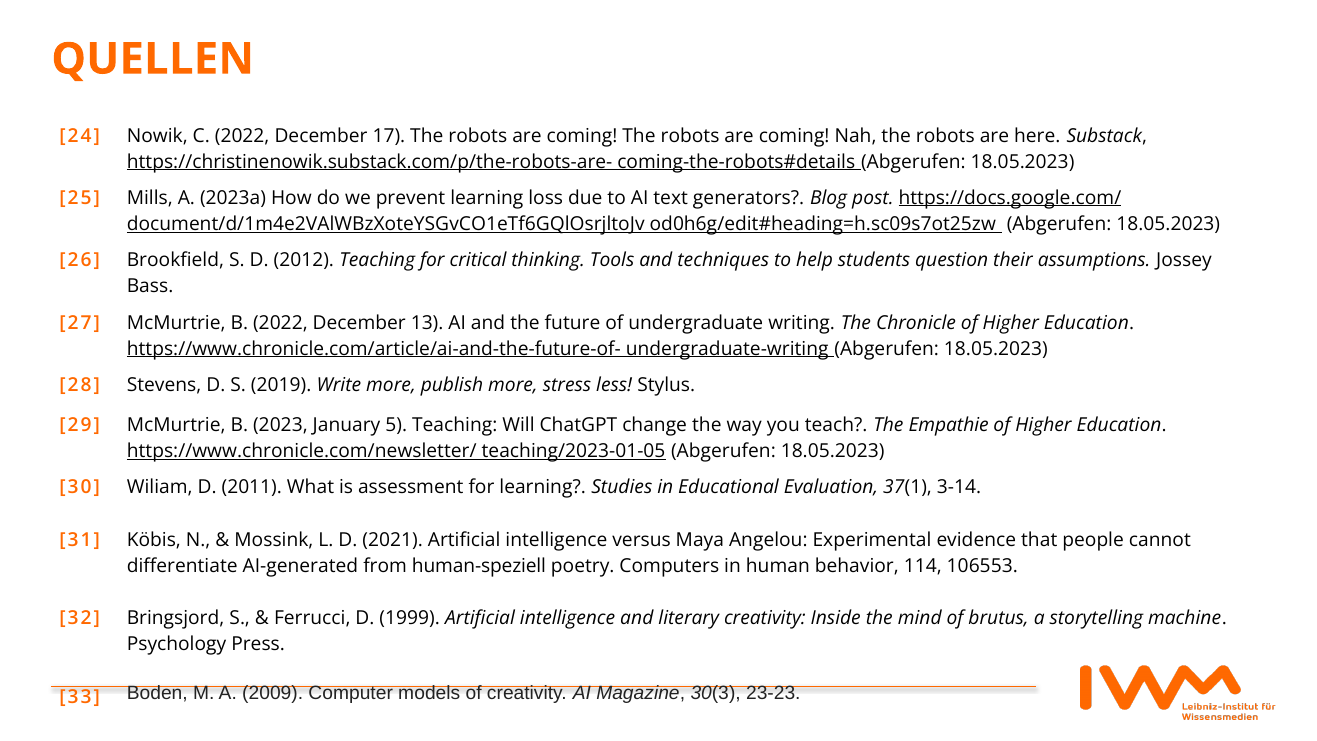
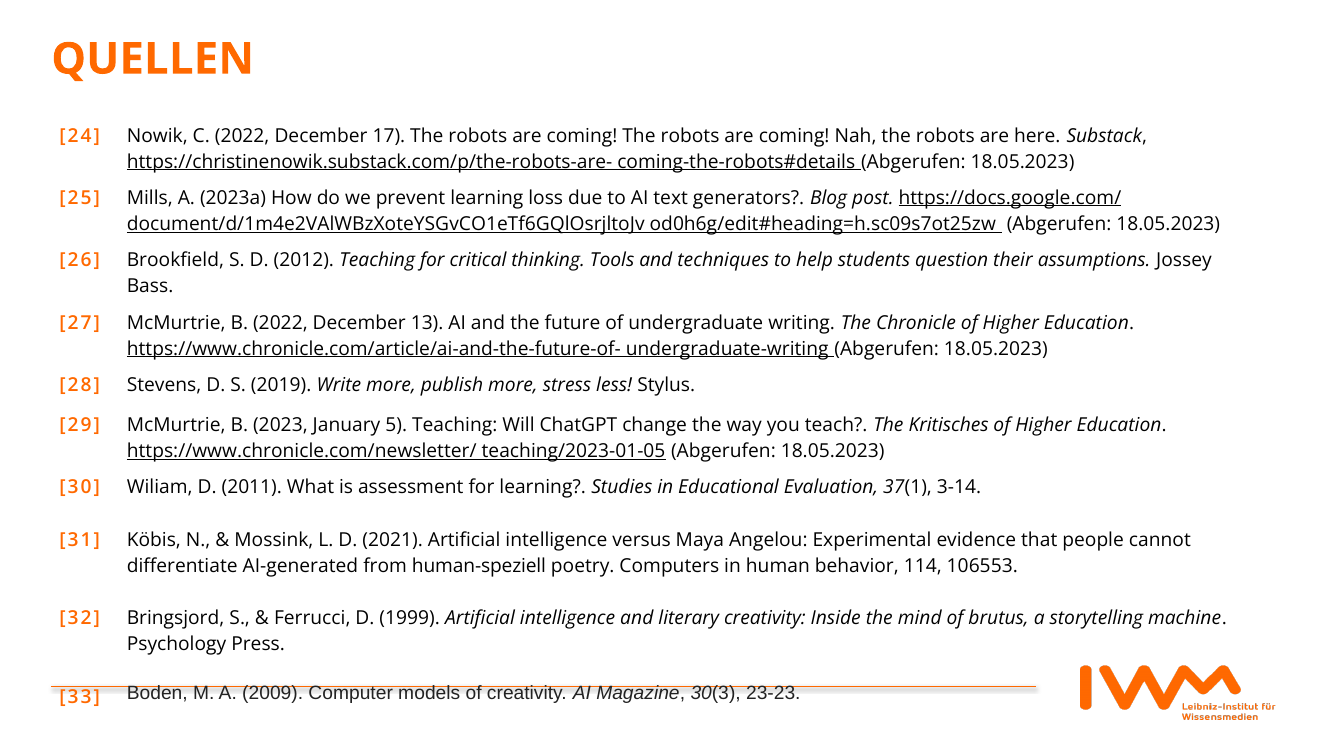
Empathie: Empathie -> Kritisches (949, 425)
